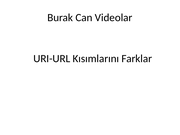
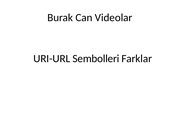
Kısımlarını: Kısımlarını -> Sembolleri (96, 59)
